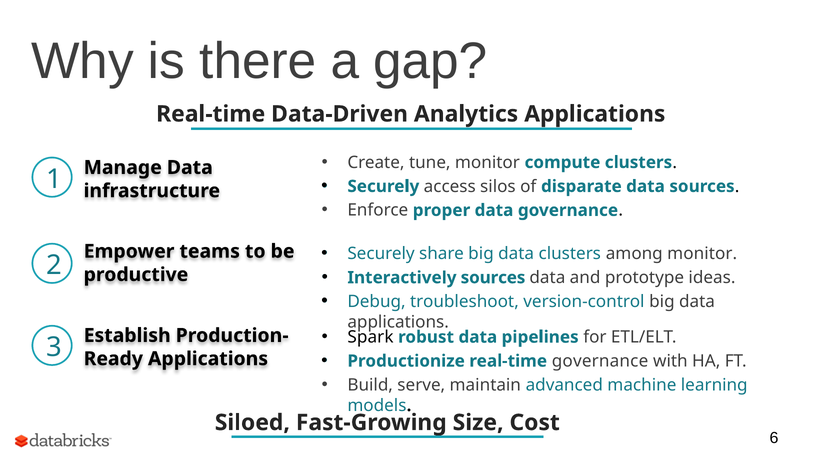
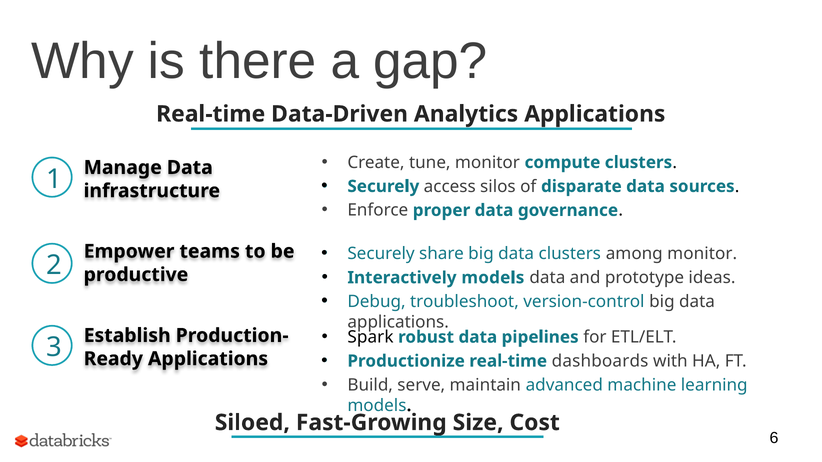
Interactively sources: sources -> models (493, 278)
real-time governance: governance -> dashboards (600, 361)
